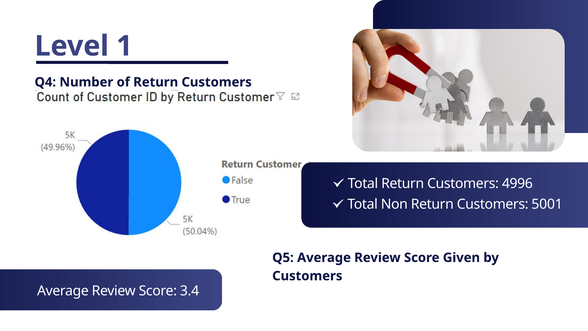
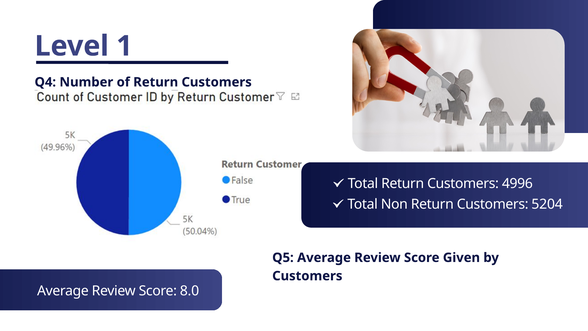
5001: 5001 -> 5204 (547, 204)
3.4: 3.4 -> 8.0 (190, 291)
